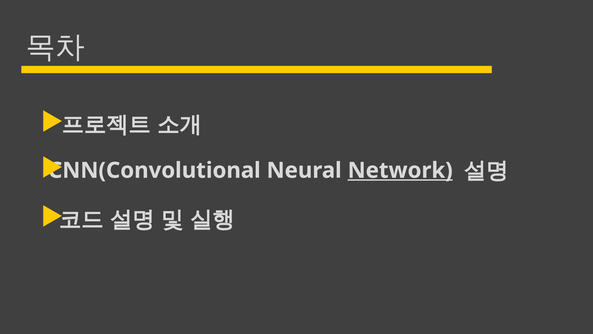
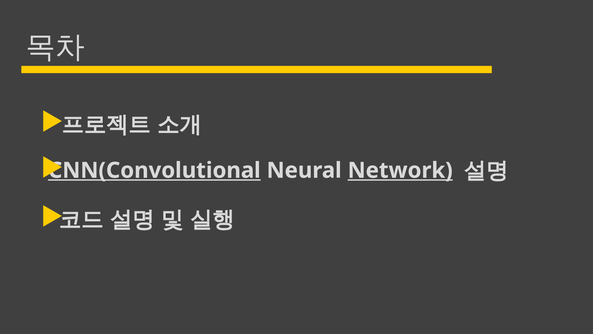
CNN(Convolutional underline: none -> present (154, 170)
